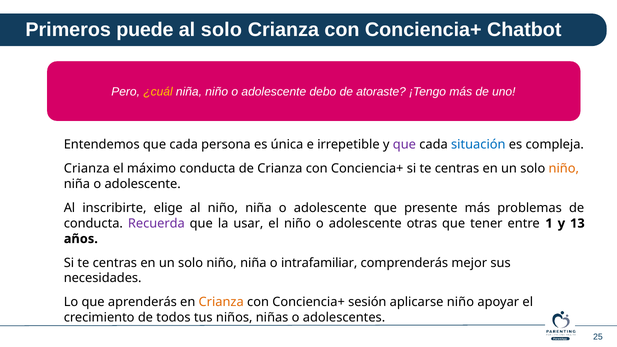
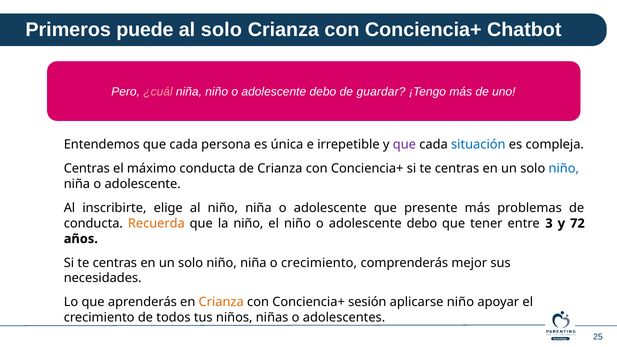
¿cuál colour: yellow -> pink (158, 92)
atoraste: atoraste -> guardar (381, 92)
Crianza: Crianza -> Centras (87, 169)
niño colour: orange -> blue (564, 169)
Recuerda colour: purple -> orange (156, 223)
la usar: usar -> niño (248, 223)
otras: otras -> debo (422, 223)
1: 1 -> 3 (549, 223)
13: 13 -> 72 (577, 223)
o intrafamiliar: intrafamiliar -> crecimiento (319, 263)
